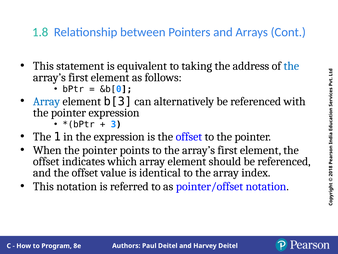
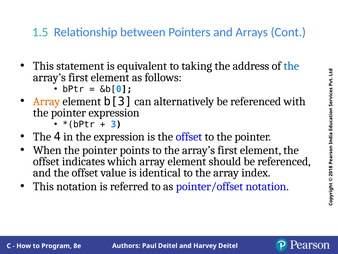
1.8: 1.8 -> 1.5 (40, 32)
Array colour: blue -> orange (47, 101)
The 1: 1 -> 4 (57, 136)
